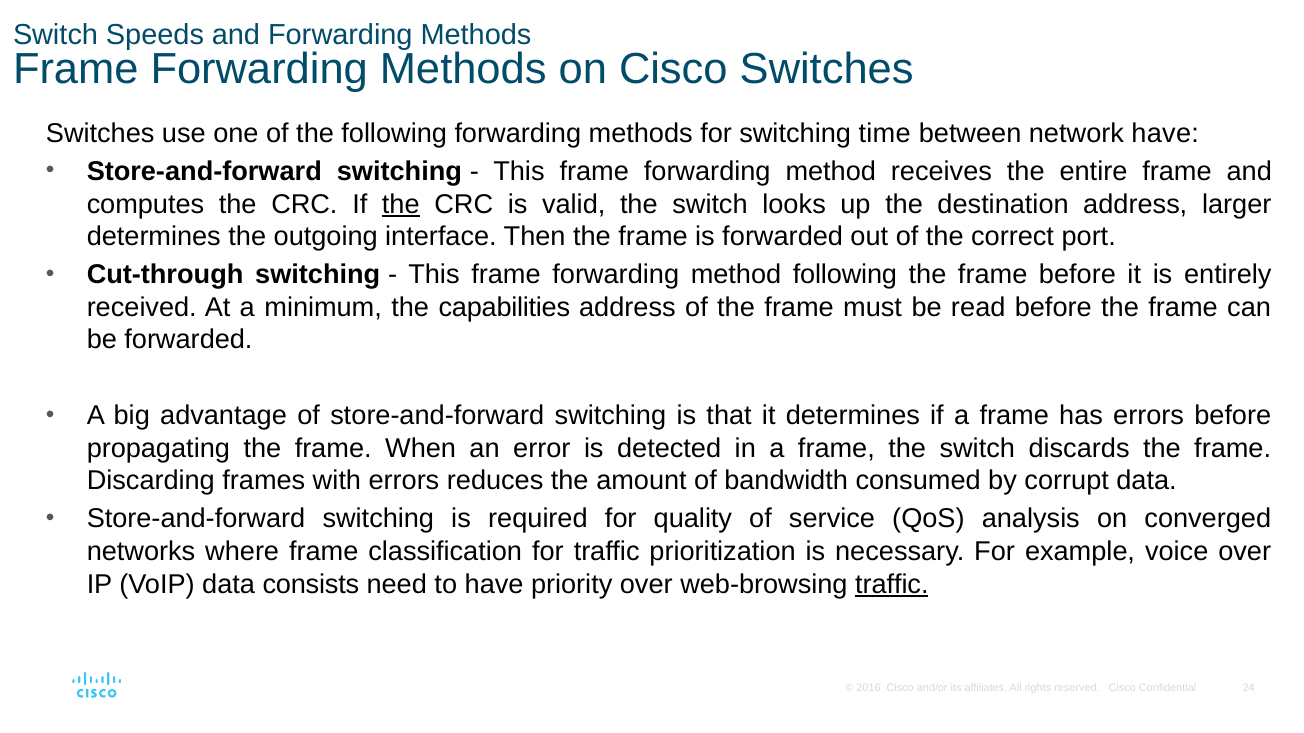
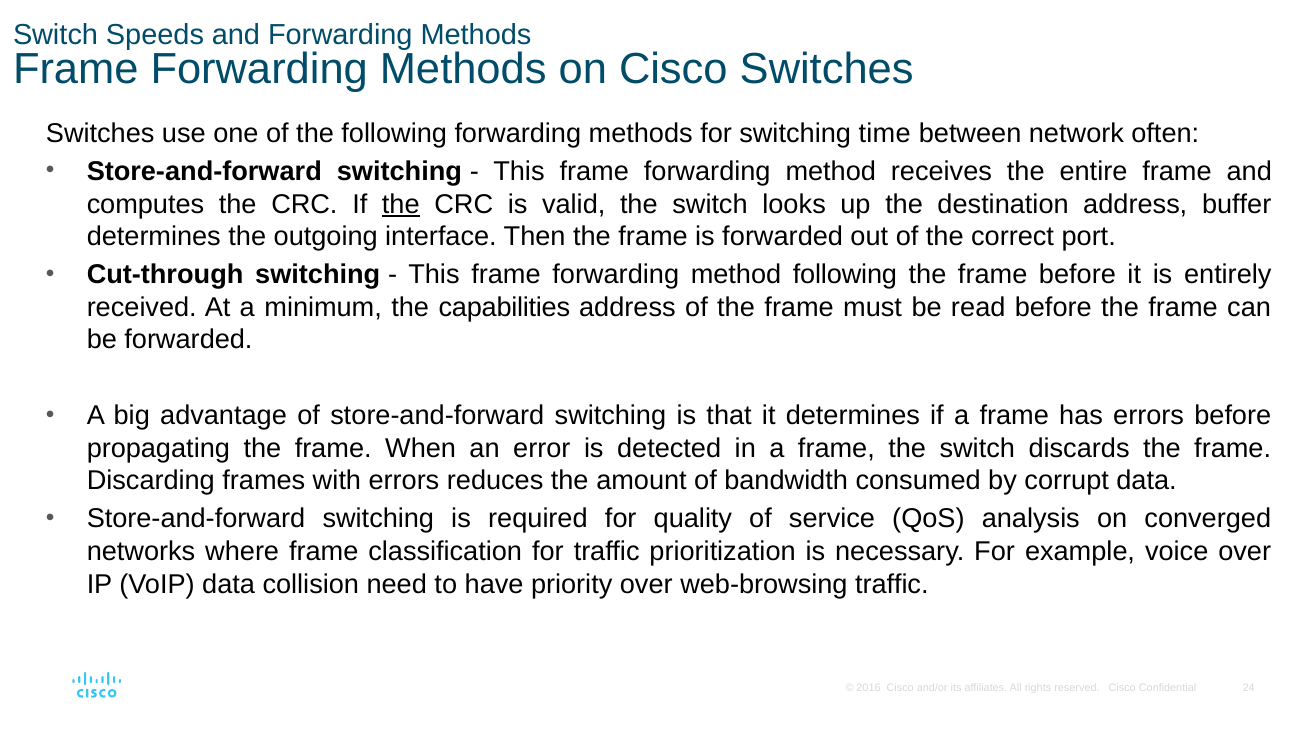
network have: have -> often (1165, 134)
larger: larger -> buffer (1237, 204)
consists: consists -> collision (311, 585)
traffic underline: present -> none (892, 585)
